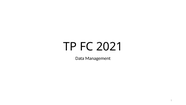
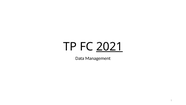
2021 underline: none -> present (109, 46)
